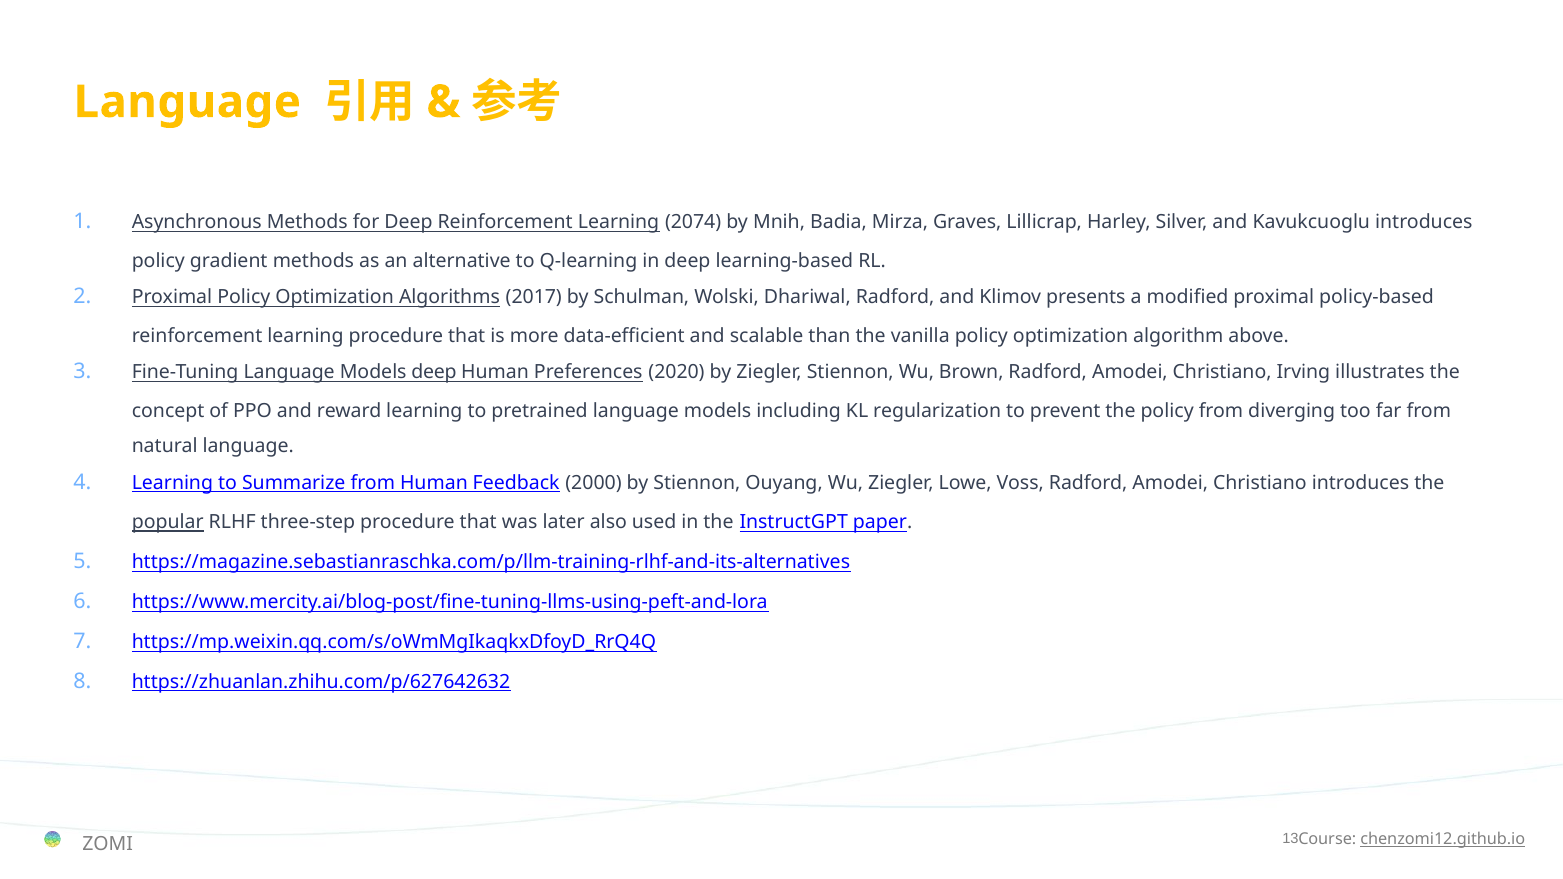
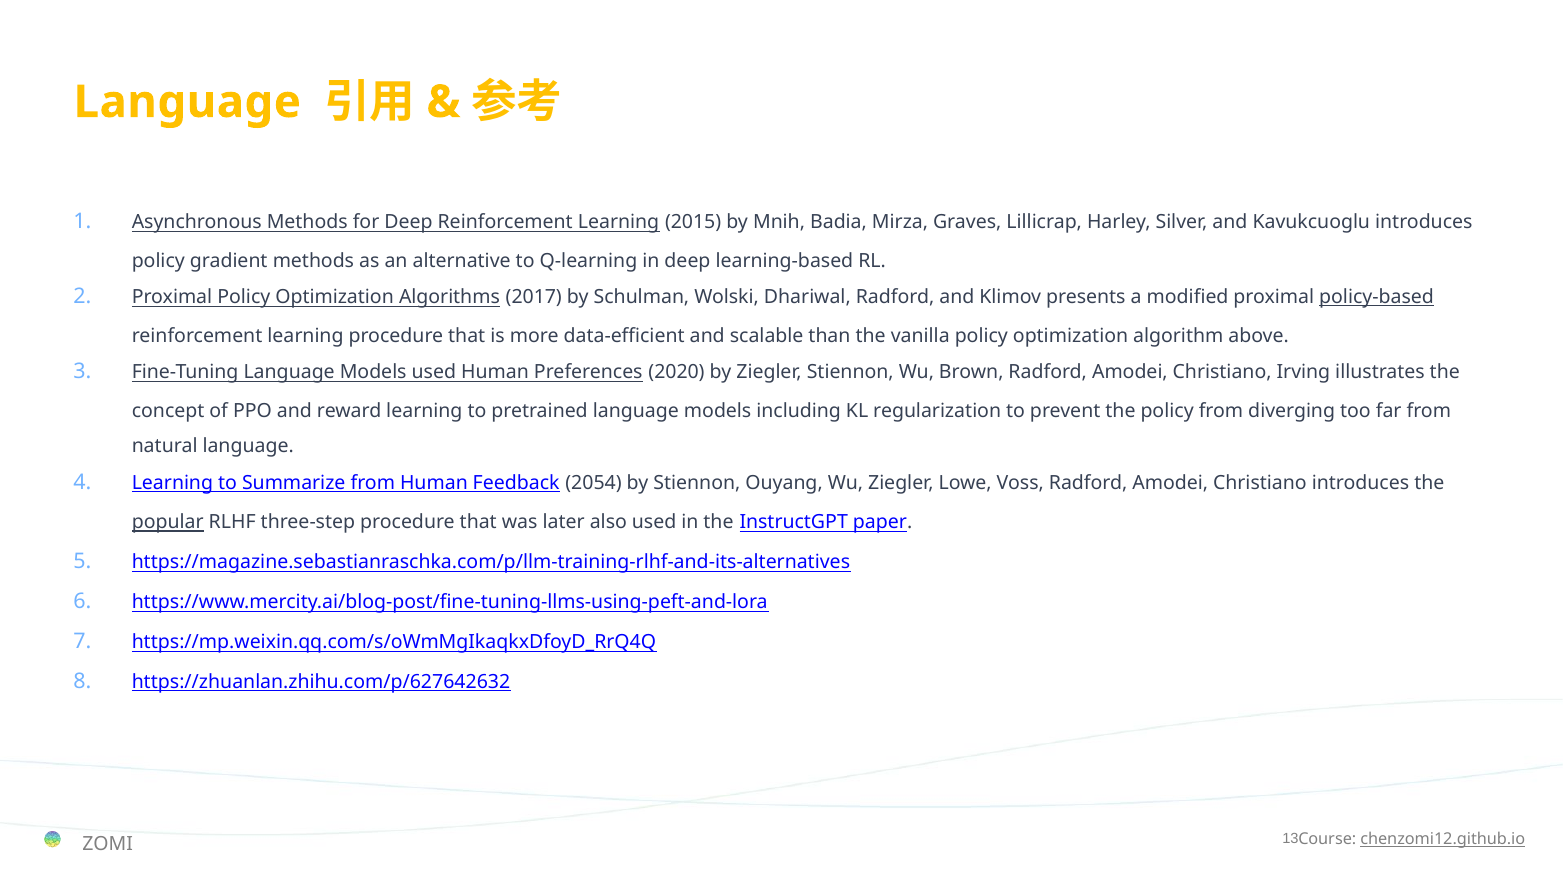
2074: 2074 -> 2015 (693, 222)
policy-based underline: none -> present (1377, 297)
Models deep: deep -> used (434, 372)
2000: 2000 -> 2054 (594, 483)
